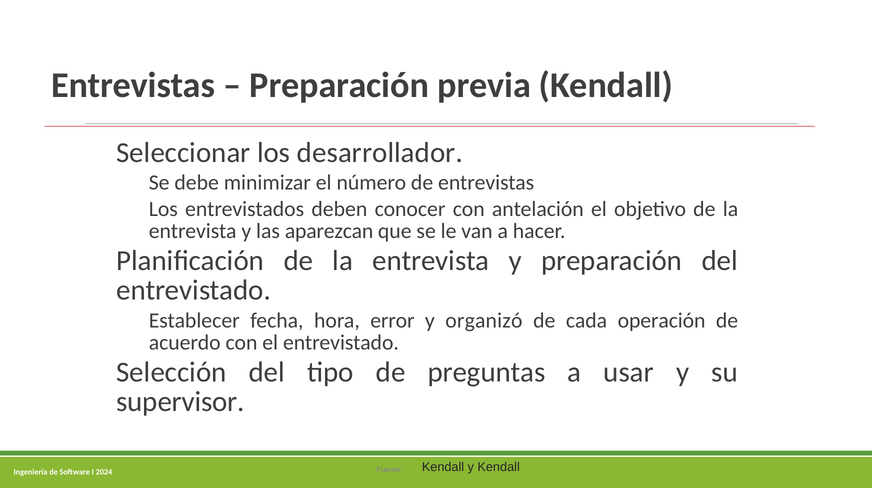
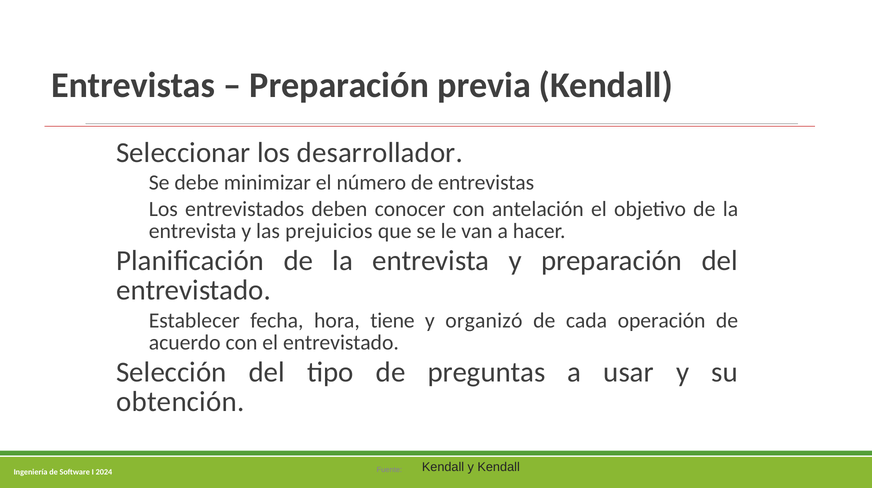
aparezcan: aparezcan -> prejuicios (329, 231)
error: error -> tiene (392, 321)
supervisor: supervisor -> obtención (180, 402)
